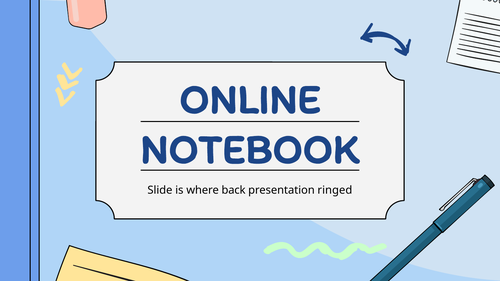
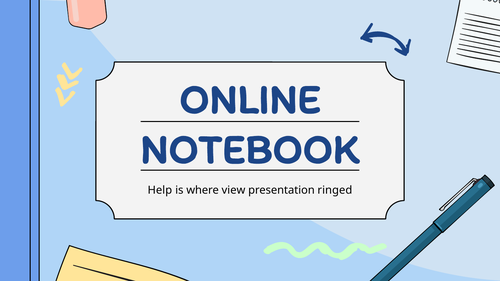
Slide: Slide -> Help (160, 190)
back: back -> view (233, 190)
